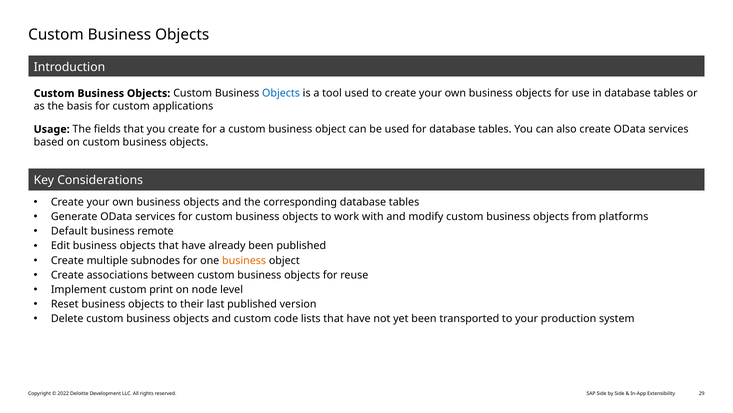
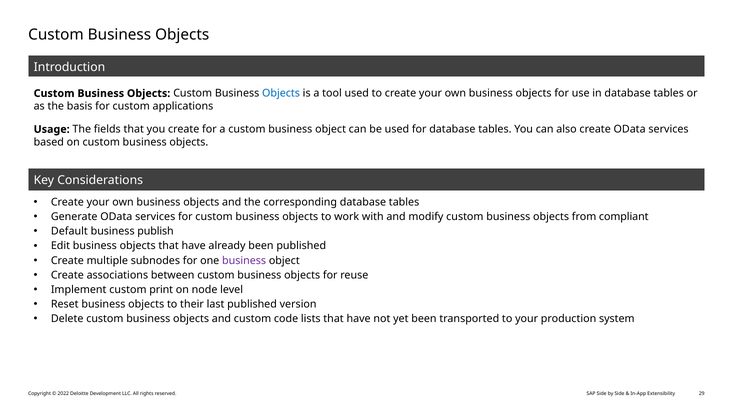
platforms: platforms -> compliant (624, 216)
remote: remote -> publish (155, 231)
business colour: orange -> purple (244, 260)
